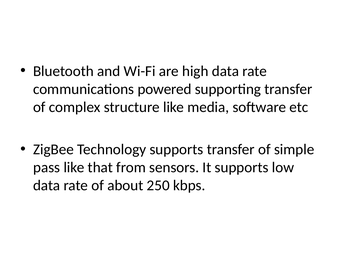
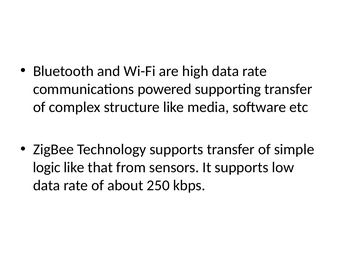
pass: pass -> logic (47, 168)
